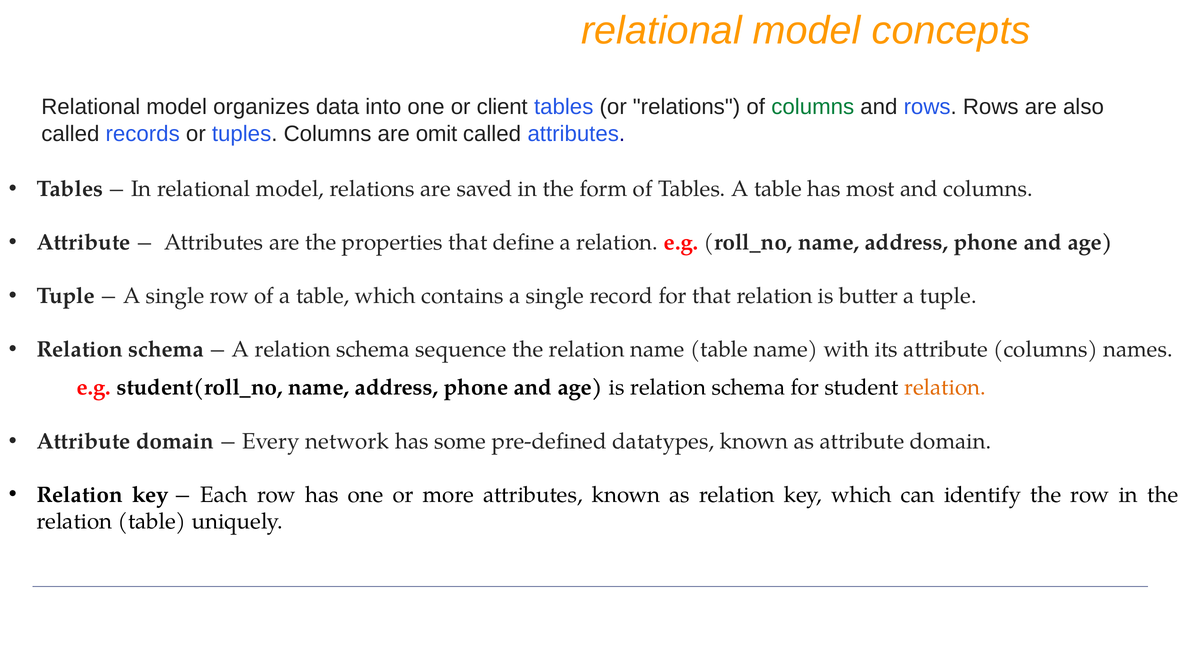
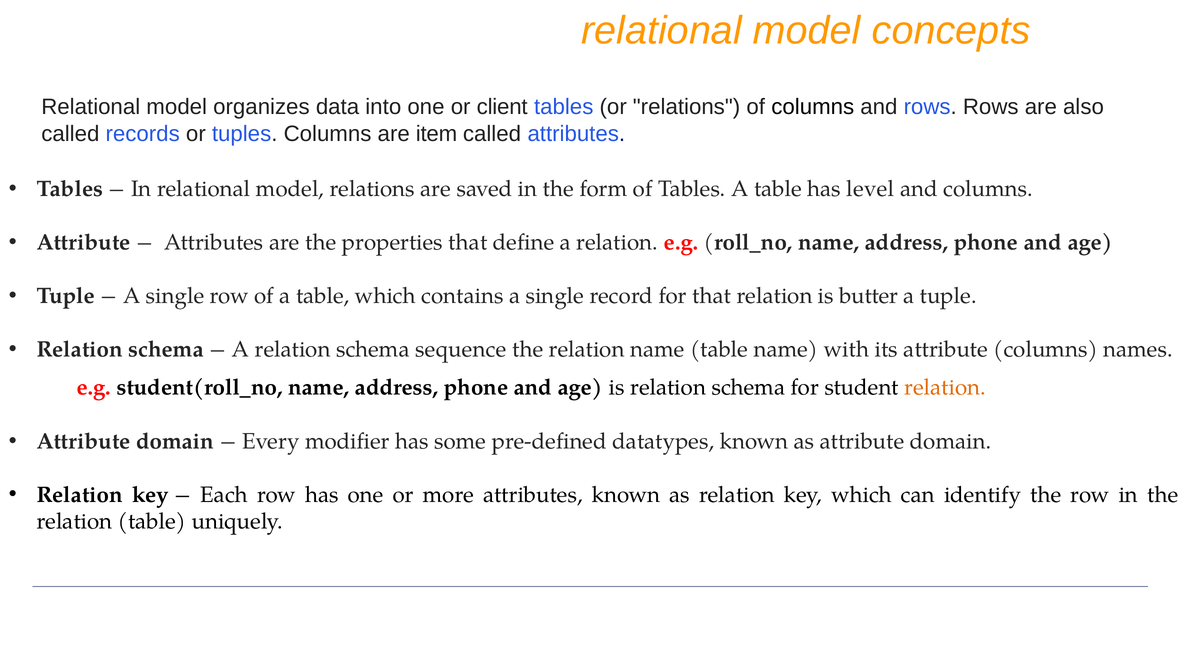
columns colour: green -> black (813, 107)
omit: omit -> item (437, 134)
most: most -> level (870, 189)
network: network -> modifier (347, 442)
